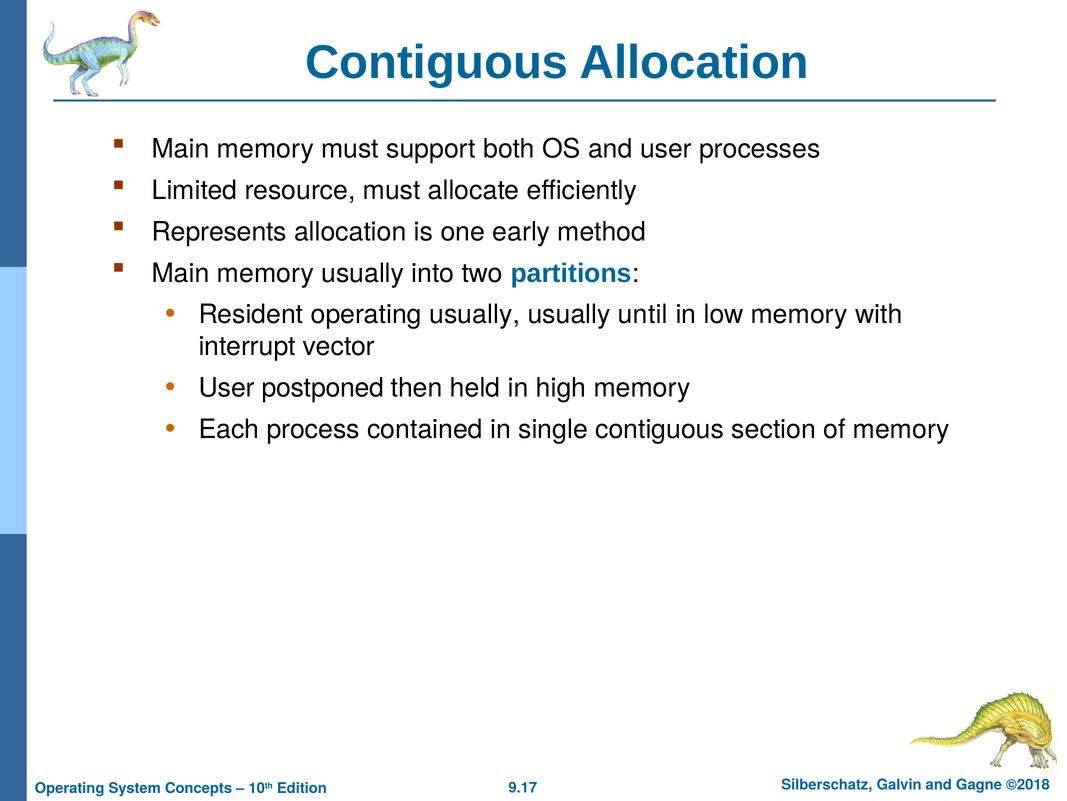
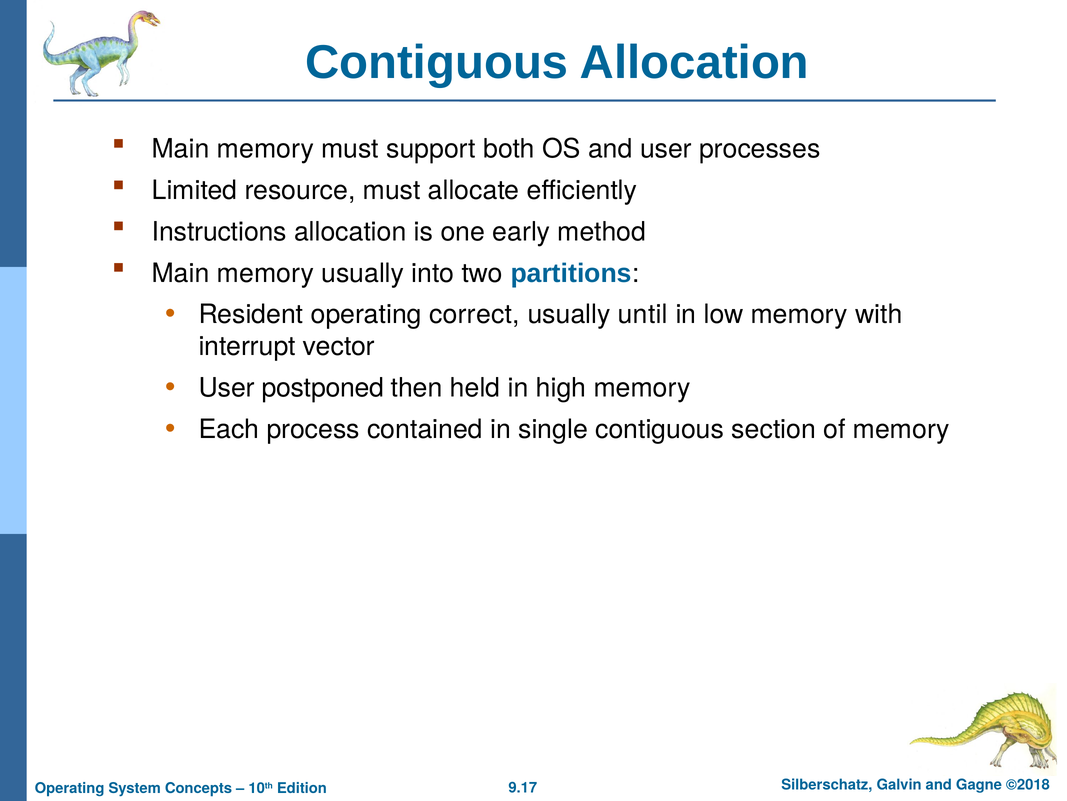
Represents: Represents -> Instructions (219, 232)
operating usually: usually -> correct (474, 314)
